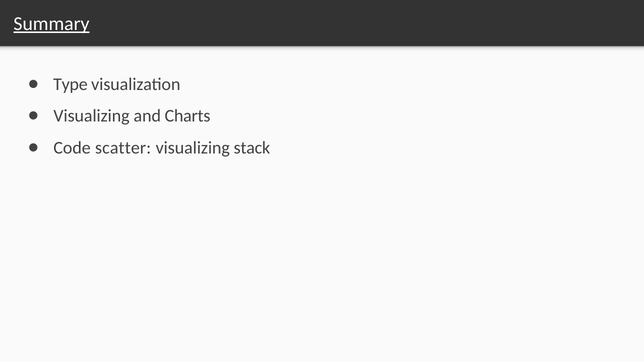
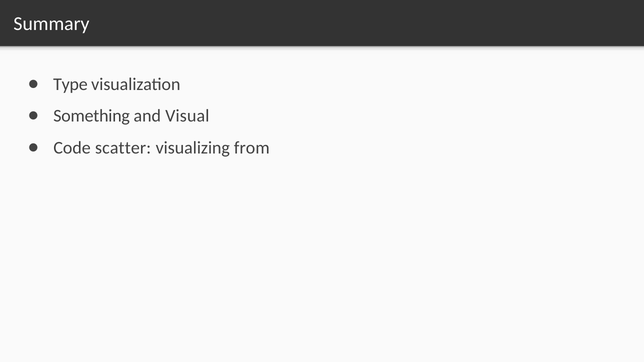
Summary underline: present -> none (51, 24)
Visualizing: Visualizing -> Something (92, 116)
Charts: Charts -> Visual (187, 116)
stack: stack -> from (252, 148)
